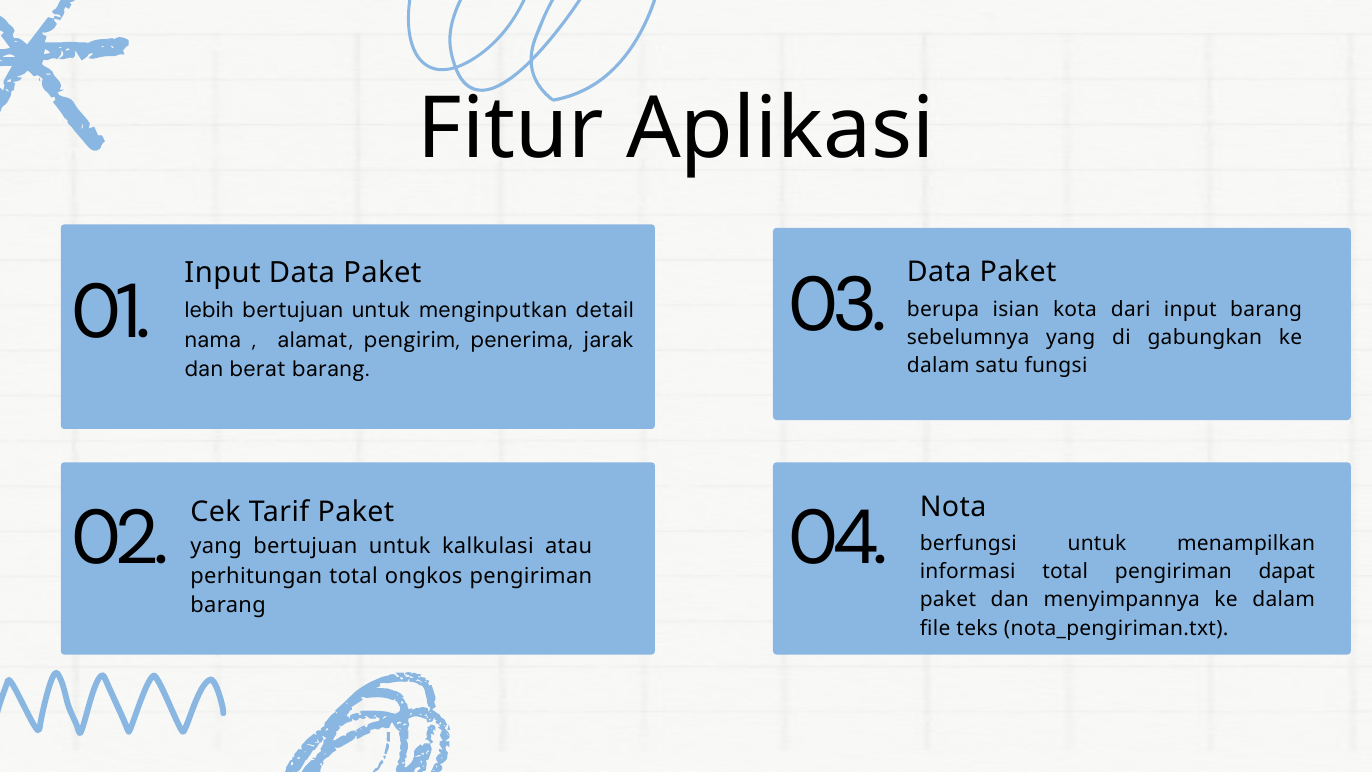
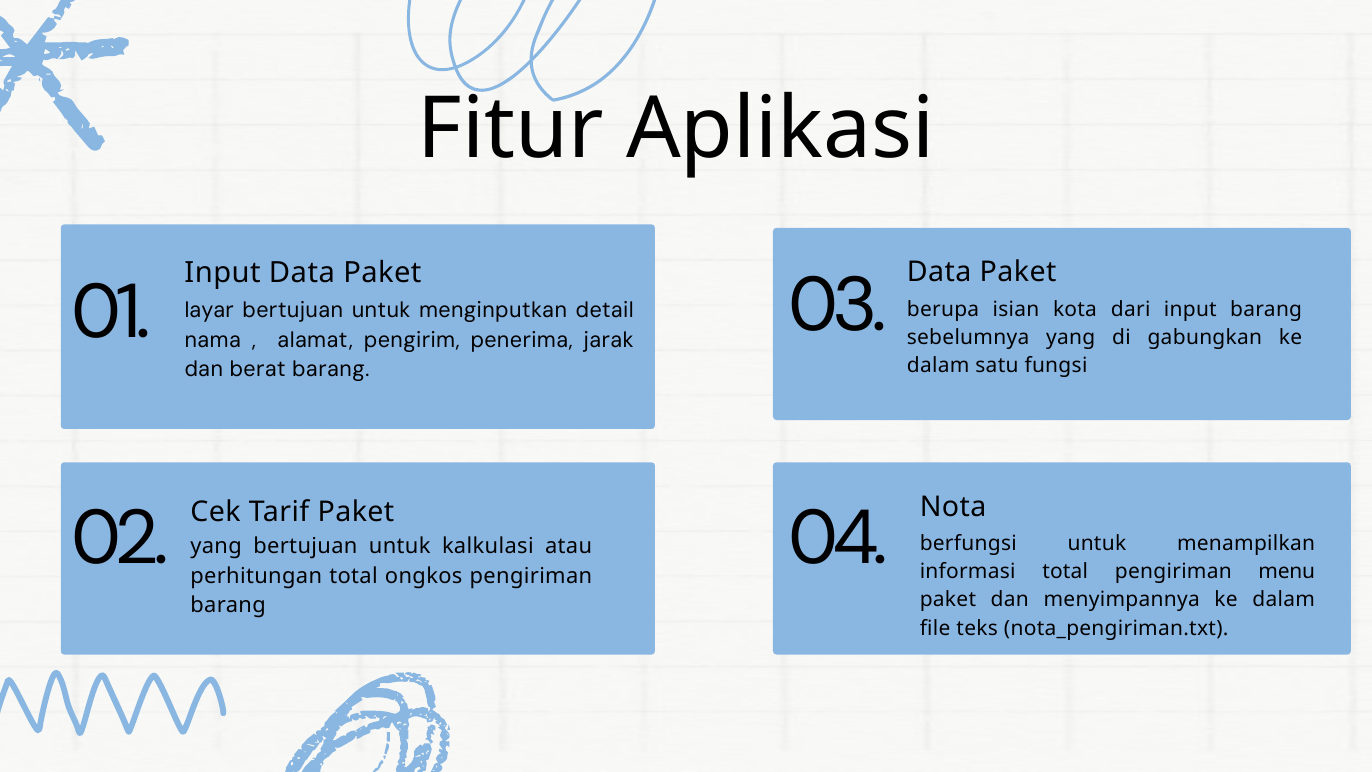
lebih: lebih -> layar (209, 311)
dapat: dapat -> menu (1287, 572)
